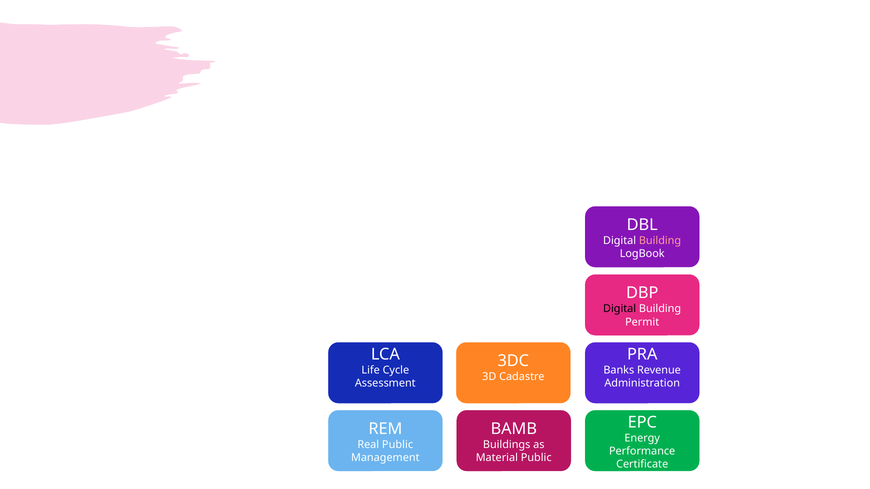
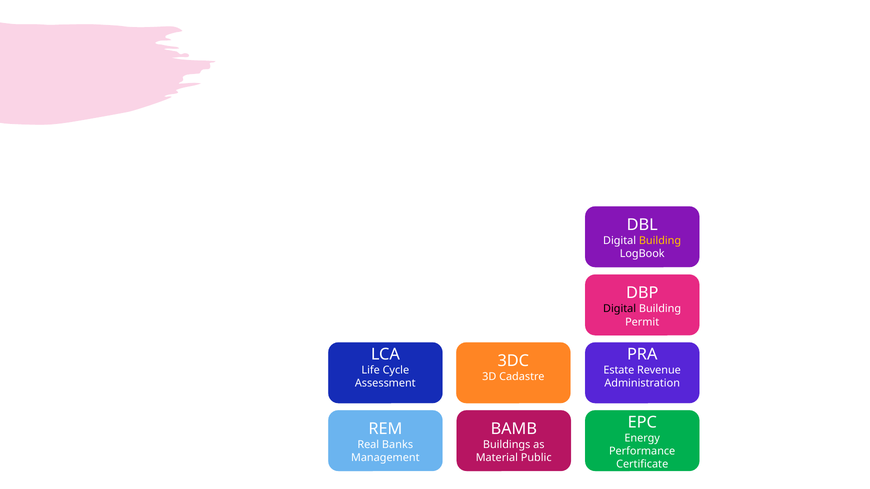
Building colour: pink -> yellow (660, 241)
Banks: Banks -> Estate (619, 371)
Real Public: Public -> Banks (398, 445)
